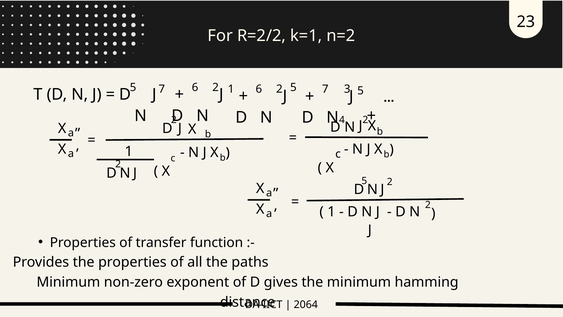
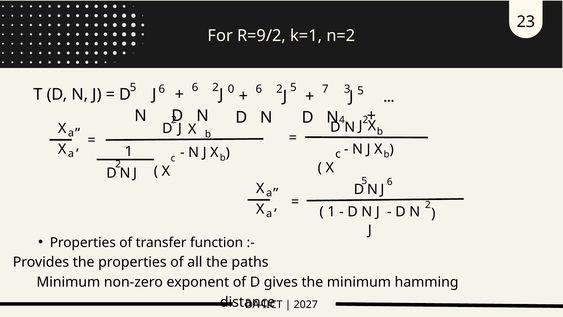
R=2/2: R=2/2 -> R=9/2 (261, 36)
J 7: 7 -> 6 (162, 89)
J 1: 1 -> 0 (231, 89)
5 2: 2 -> 6 (390, 182)
2064: 2064 -> 2027 (306, 305)
